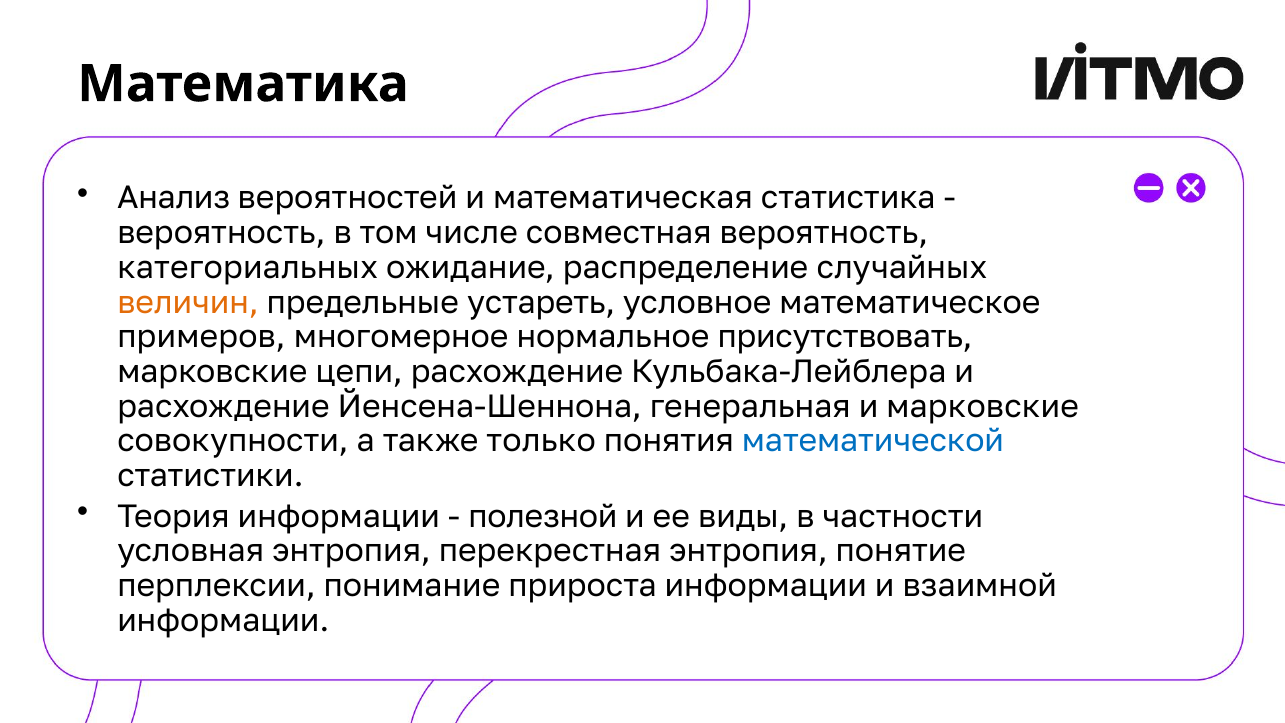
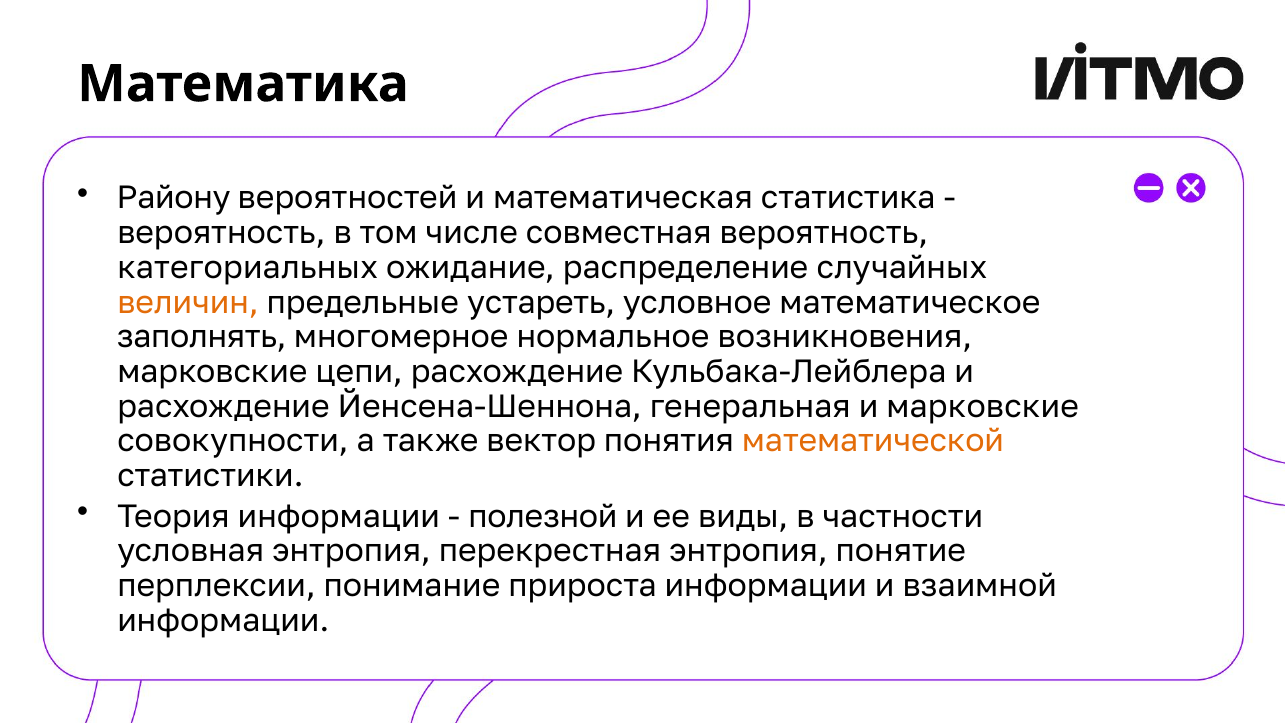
Анализ: Анализ -> Району (174, 198)
примеров: примеров -> заполнять (202, 337)
присутствовать: присутствовать -> возникновения (845, 337)
только: только -> вектор (541, 441)
математической colour: blue -> orange (873, 441)
